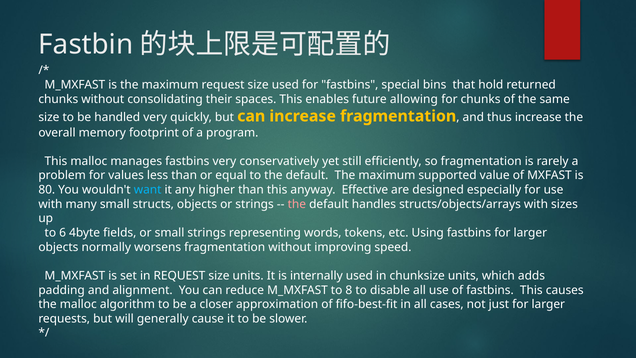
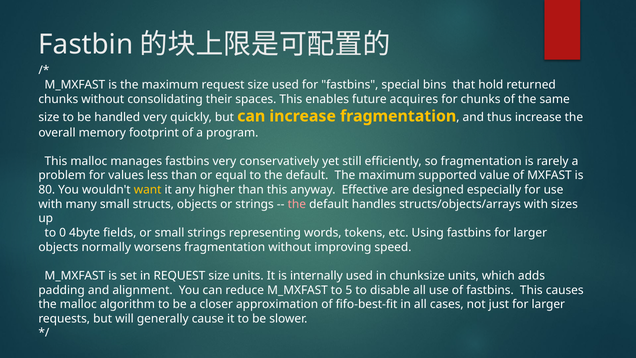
allowing: allowing -> acquires (414, 99)
want colour: light blue -> yellow (148, 190)
6: 6 -> 0 (63, 233)
8: 8 -> 5 (349, 290)
